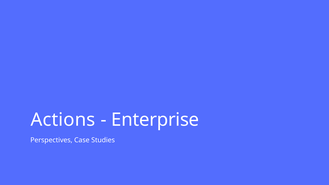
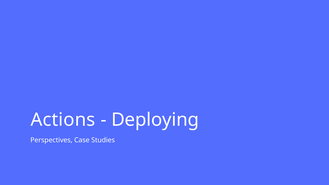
Enterprise: Enterprise -> Deploying (155, 120)
